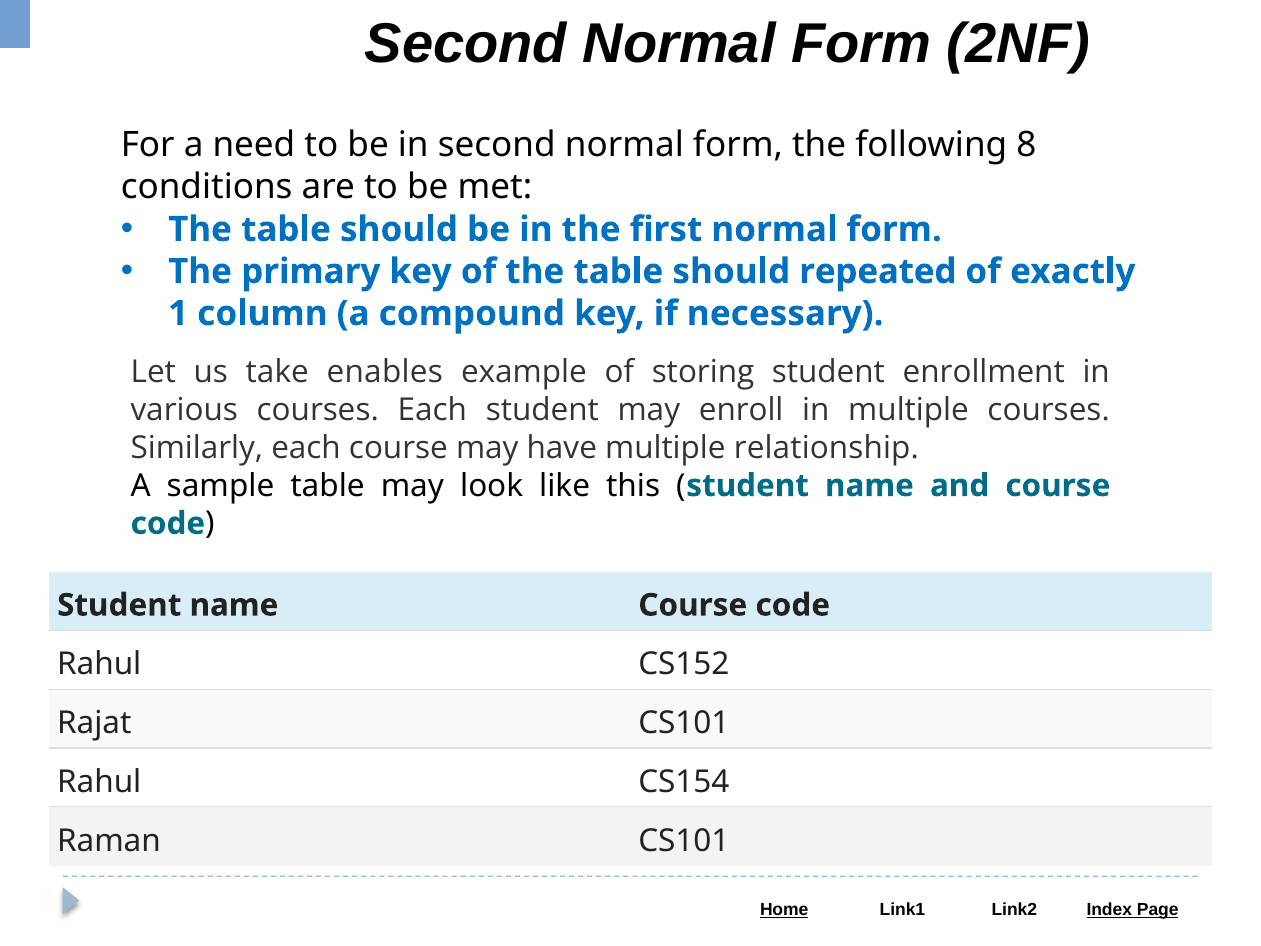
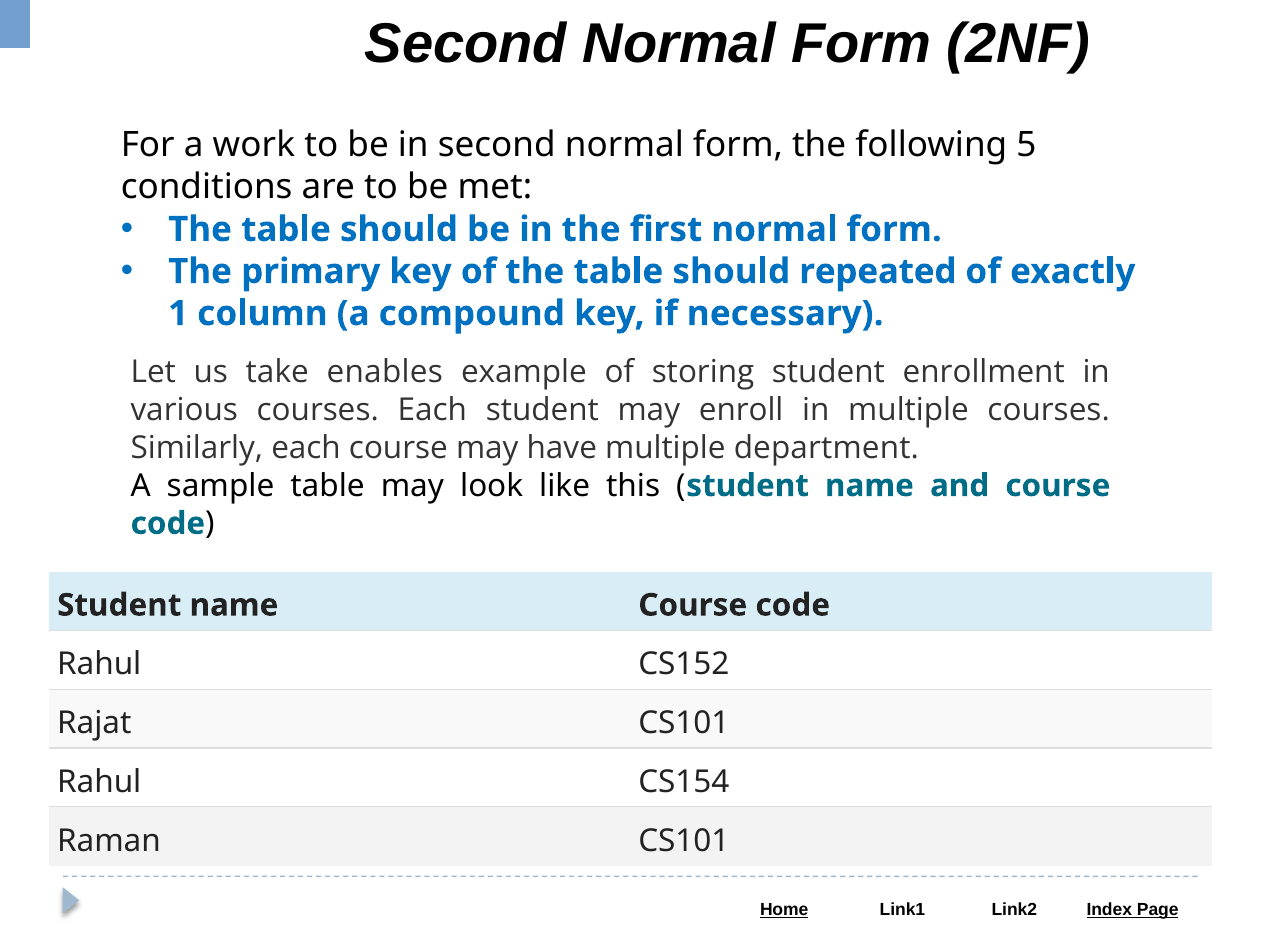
need: need -> work (254, 145)
8: 8 -> 5 (1026, 145)
relationship: relationship -> department (826, 448)
